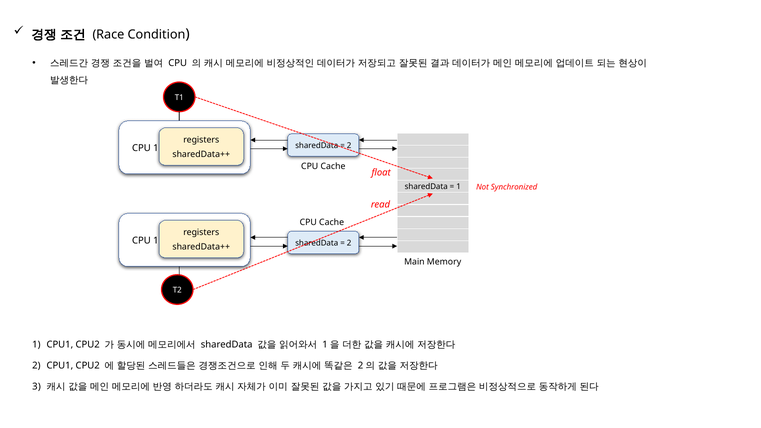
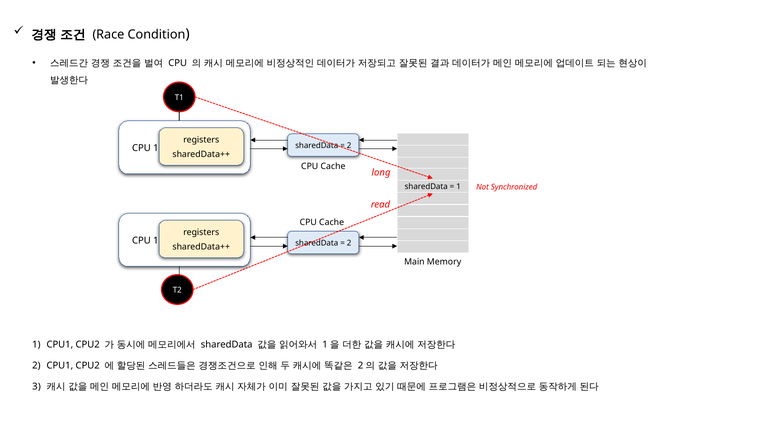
float: float -> long (381, 173)
